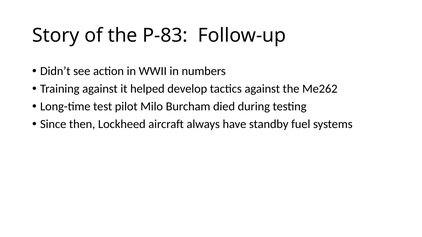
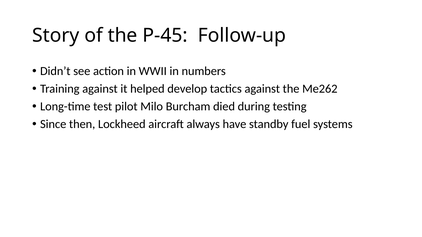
P-83: P-83 -> P-45 (165, 35)
